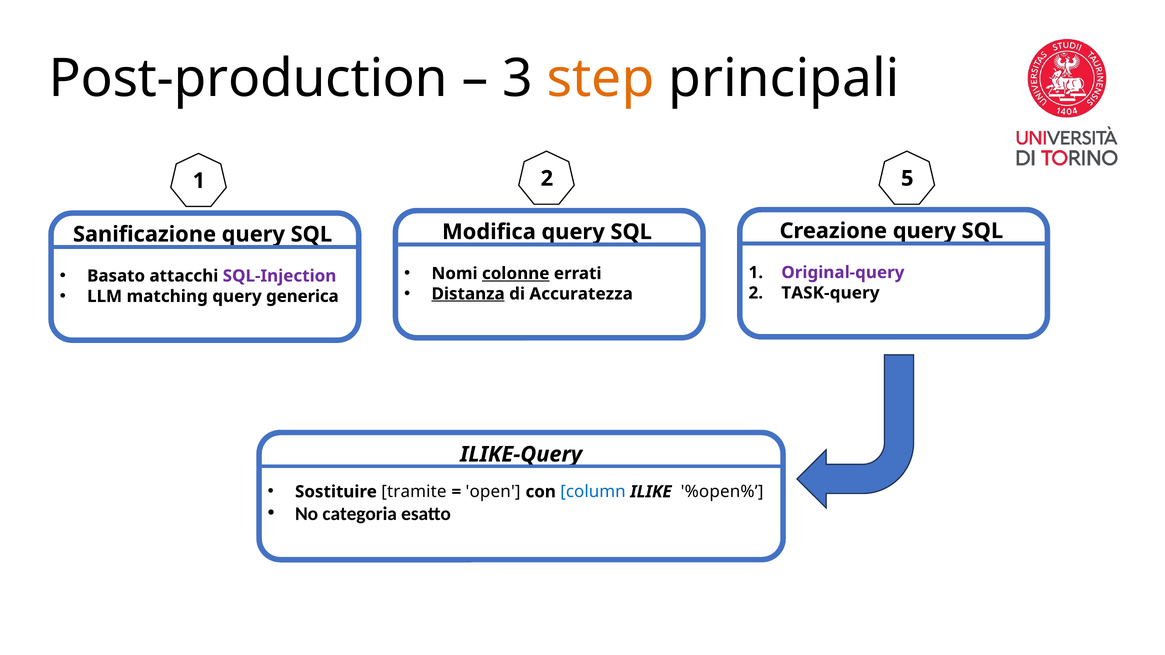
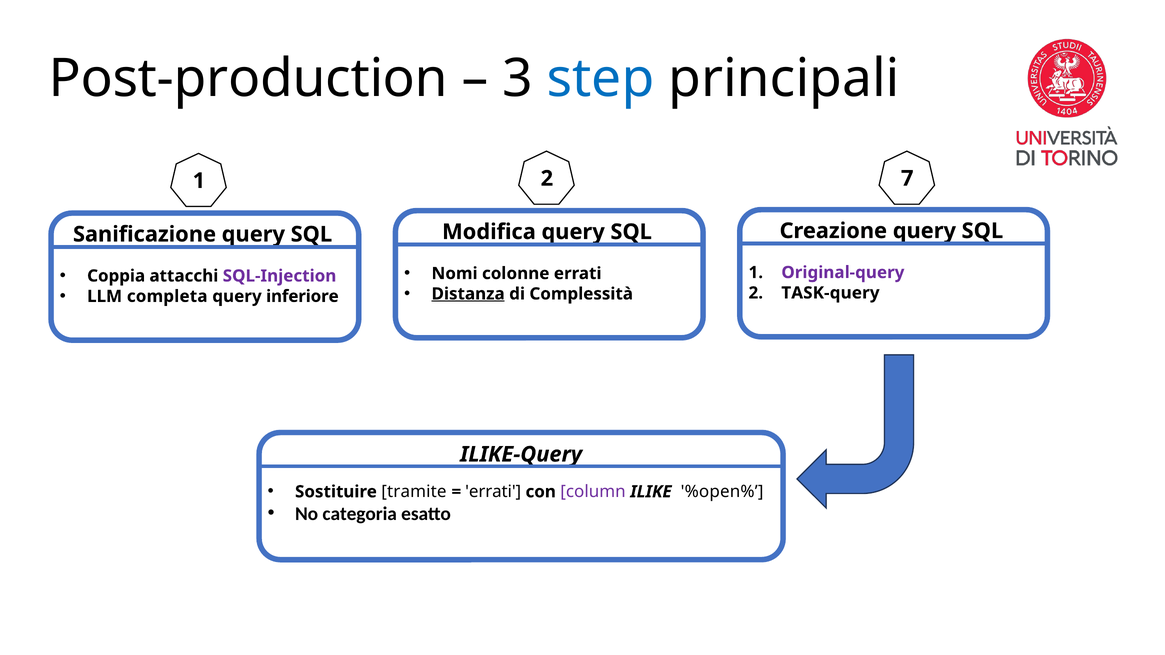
step colour: orange -> blue (600, 79)
5: 5 -> 7 (907, 179)
colonne underline: present -> none (516, 274)
Basato: Basato -> Coppia (116, 276)
Accuratezza: Accuratezza -> Complessità (581, 294)
matching: matching -> completa (167, 296)
generica: generica -> inferiore (302, 296)
open: open -> errati (493, 492)
column colour: blue -> purple (593, 492)
